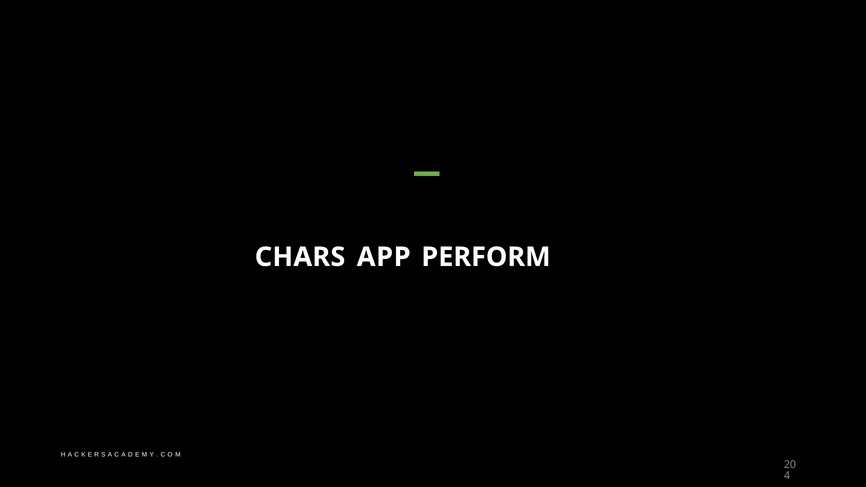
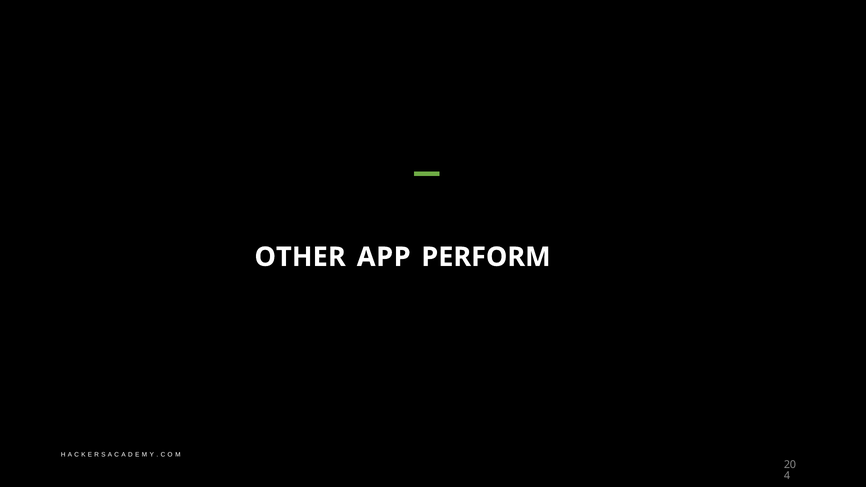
CHARS: CHARS -> OTHER (300, 257)
